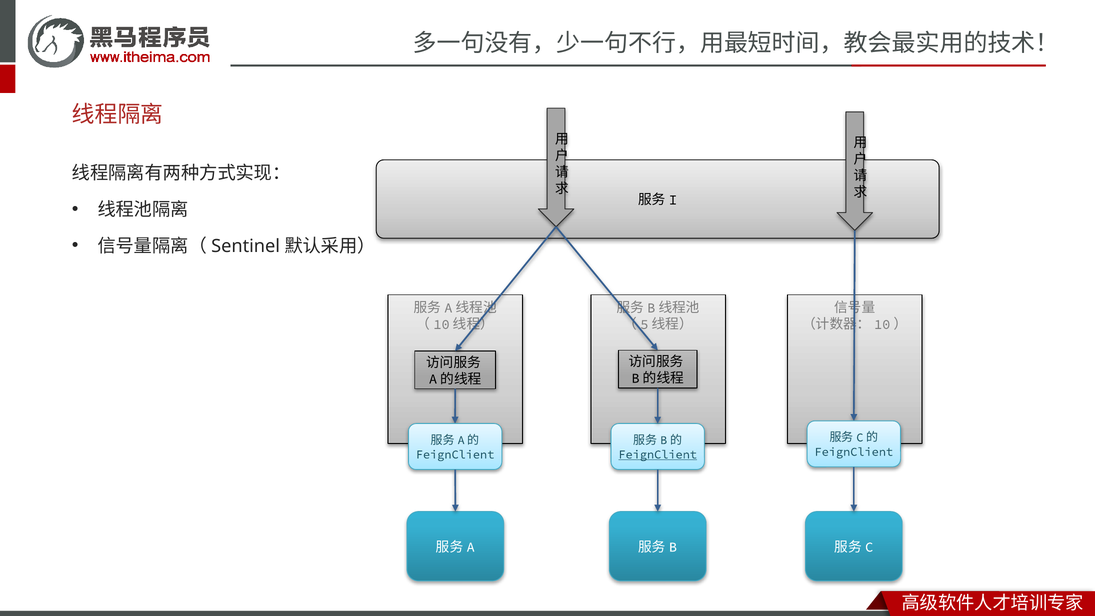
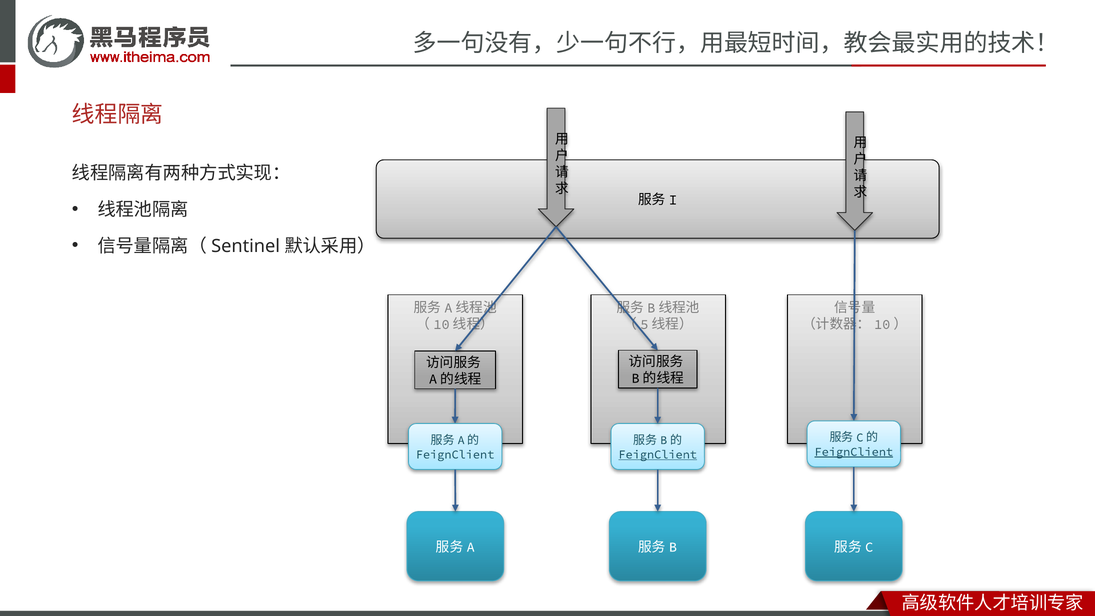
FeignClient underline: none -> present (854, 452)
